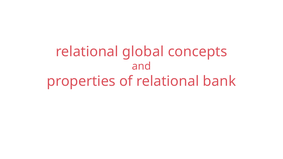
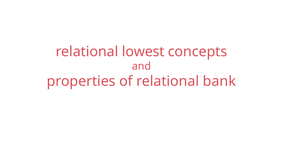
global: global -> lowest (143, 52)
